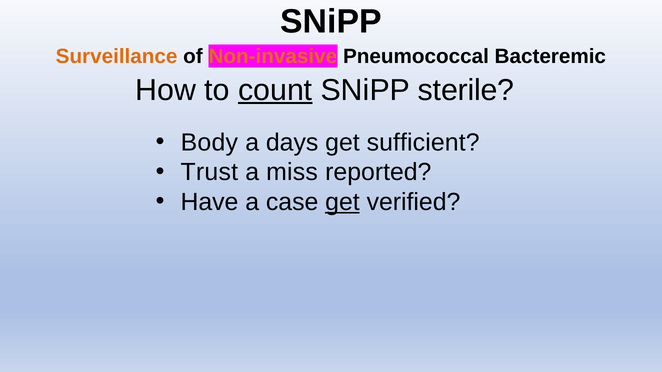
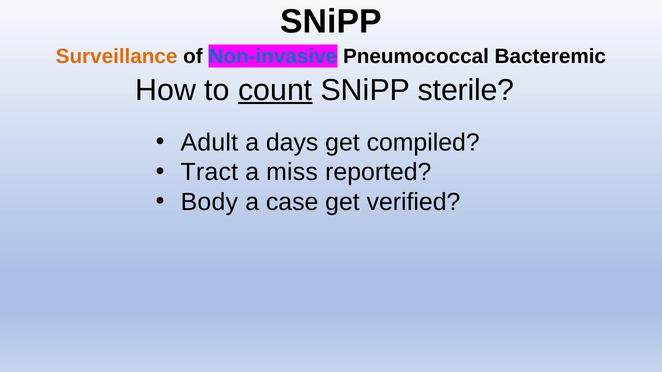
Non-invasive colour: orange -> blue (273, 56)
Body: Body -> Adult (209, 143)
sufficient: sufficient -> compiled (423, 143)
Trust: Trust -> Tract (209, 172)
Have: Have -> Body (209, 202)
get underline: present -> none (342, 202)
